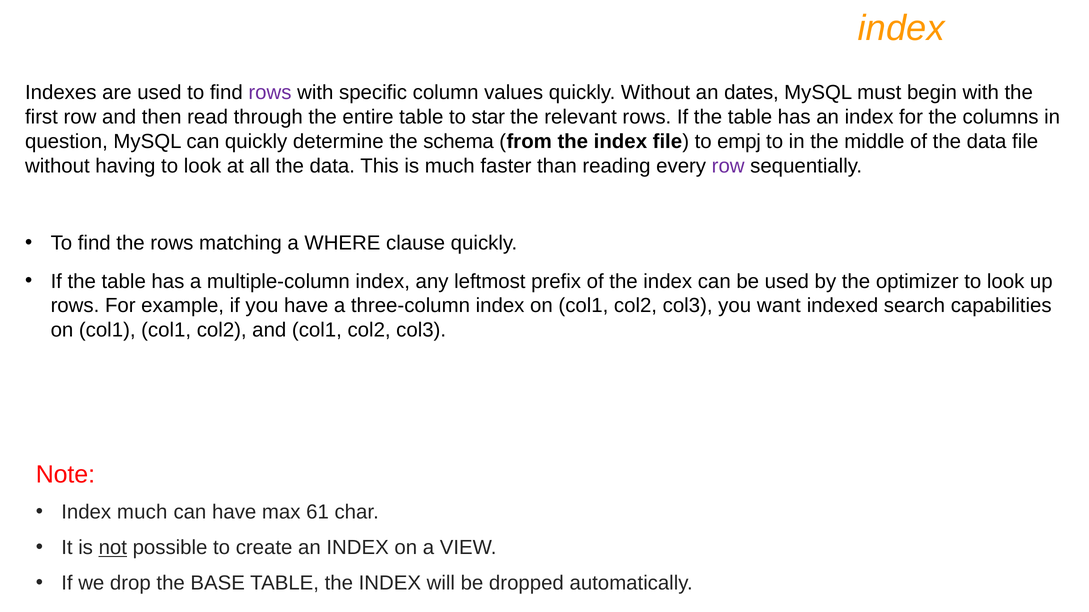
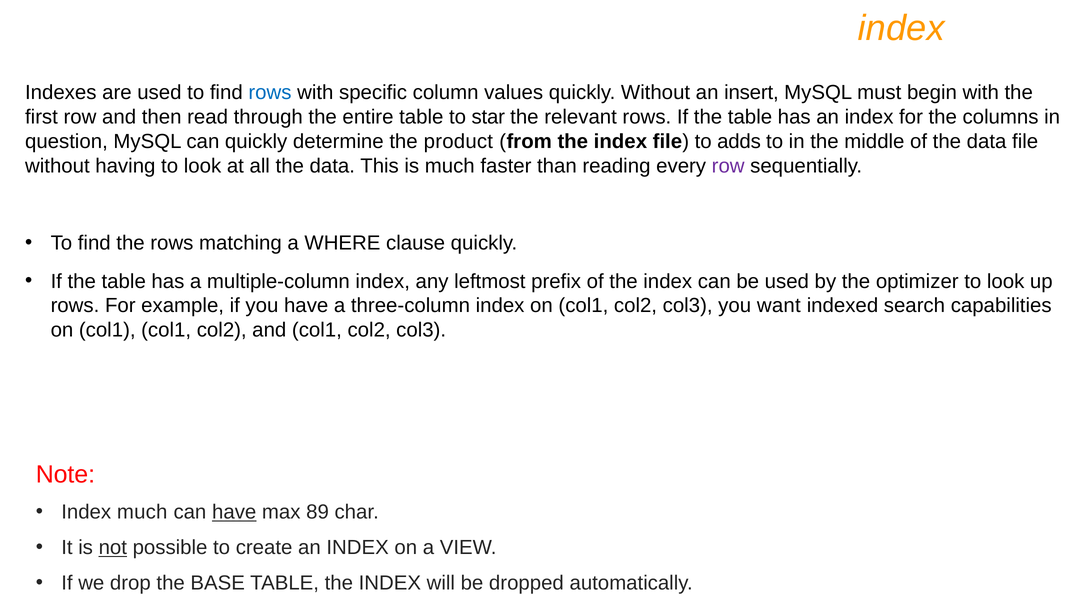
rows colour: purple -> blue (270, 93)
dates: dates -> insert (751, 93)
schema: schema -> product (458, 142)
empj: empj -> adds (739, 142)
have underline: none -> present (234, 513)
61: 61 -> 89 (318, 513)
